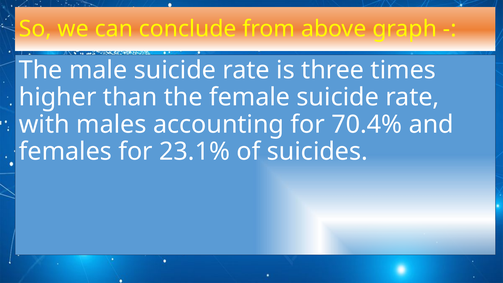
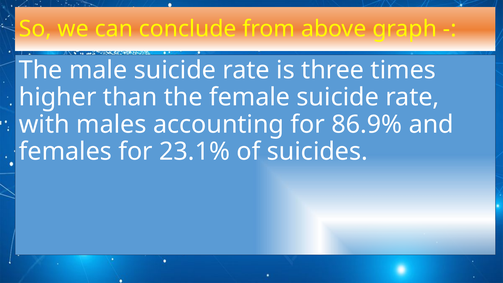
70.4%: 70.4% -> 86.9% (367, 124)
